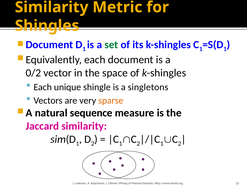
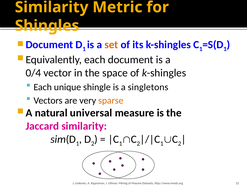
set colour: green -> orange (111, 45)
0/2: 0/2 -> 0/4 (33, 73)
sequence: sequence -> universal (91, 113)
